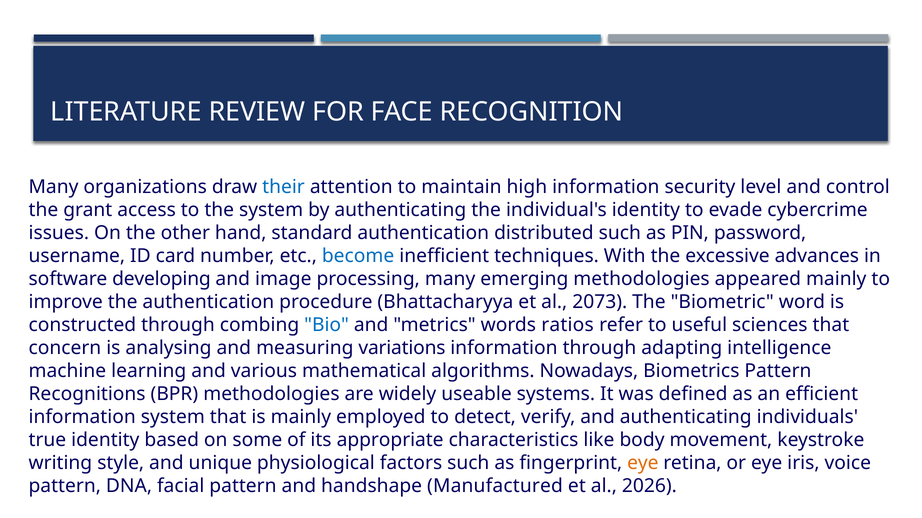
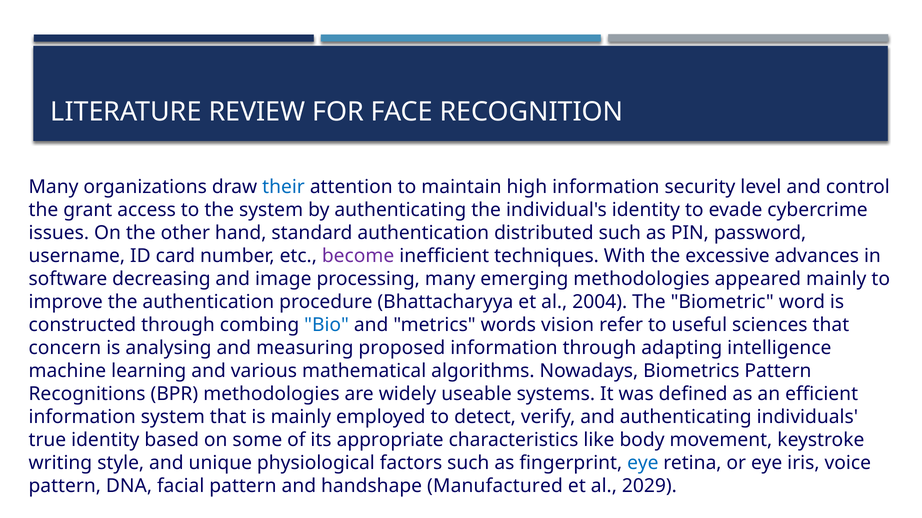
become colour: blue -> purple (358, 256)
developing: developing -> decreasing (161, 279)
2073: 2073 -> 2004 (600, 302)
ratios: ratios -> vision (568, 325)
variations: variations -> proposed (402, 348)
eye colour: orange -> blue (643, 464)
2026: 2026 -> 2029 (649, 487)
